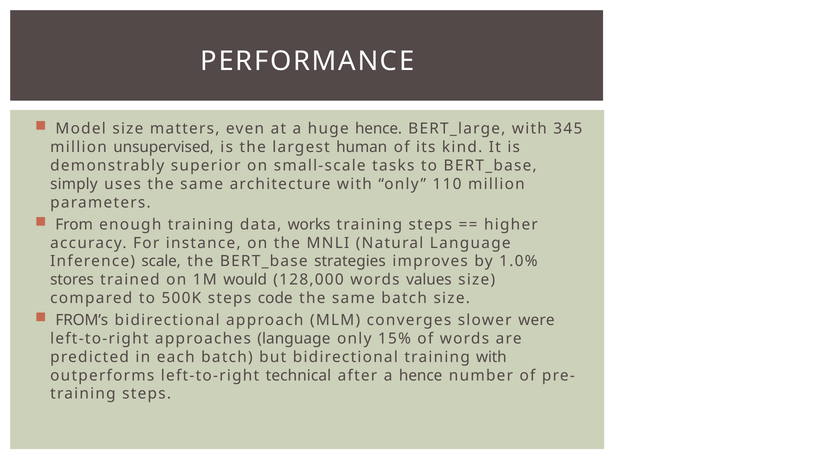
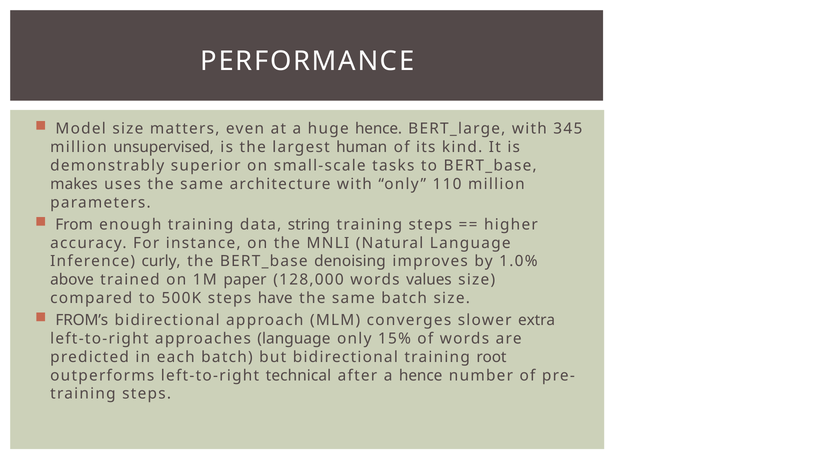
simply: simply -> makes (74, 184)
works: works -> string (309, 225)
scale: scale -> curly (161, 262)
strategies: strategies -> denoising (350, 262)
stores: stores -> above (72, 280)
would: would -> paper (245, 280)
code: code -> have (275, 298)
were: were -> extra (537, 320)
training with: with -> root (491, 357)
